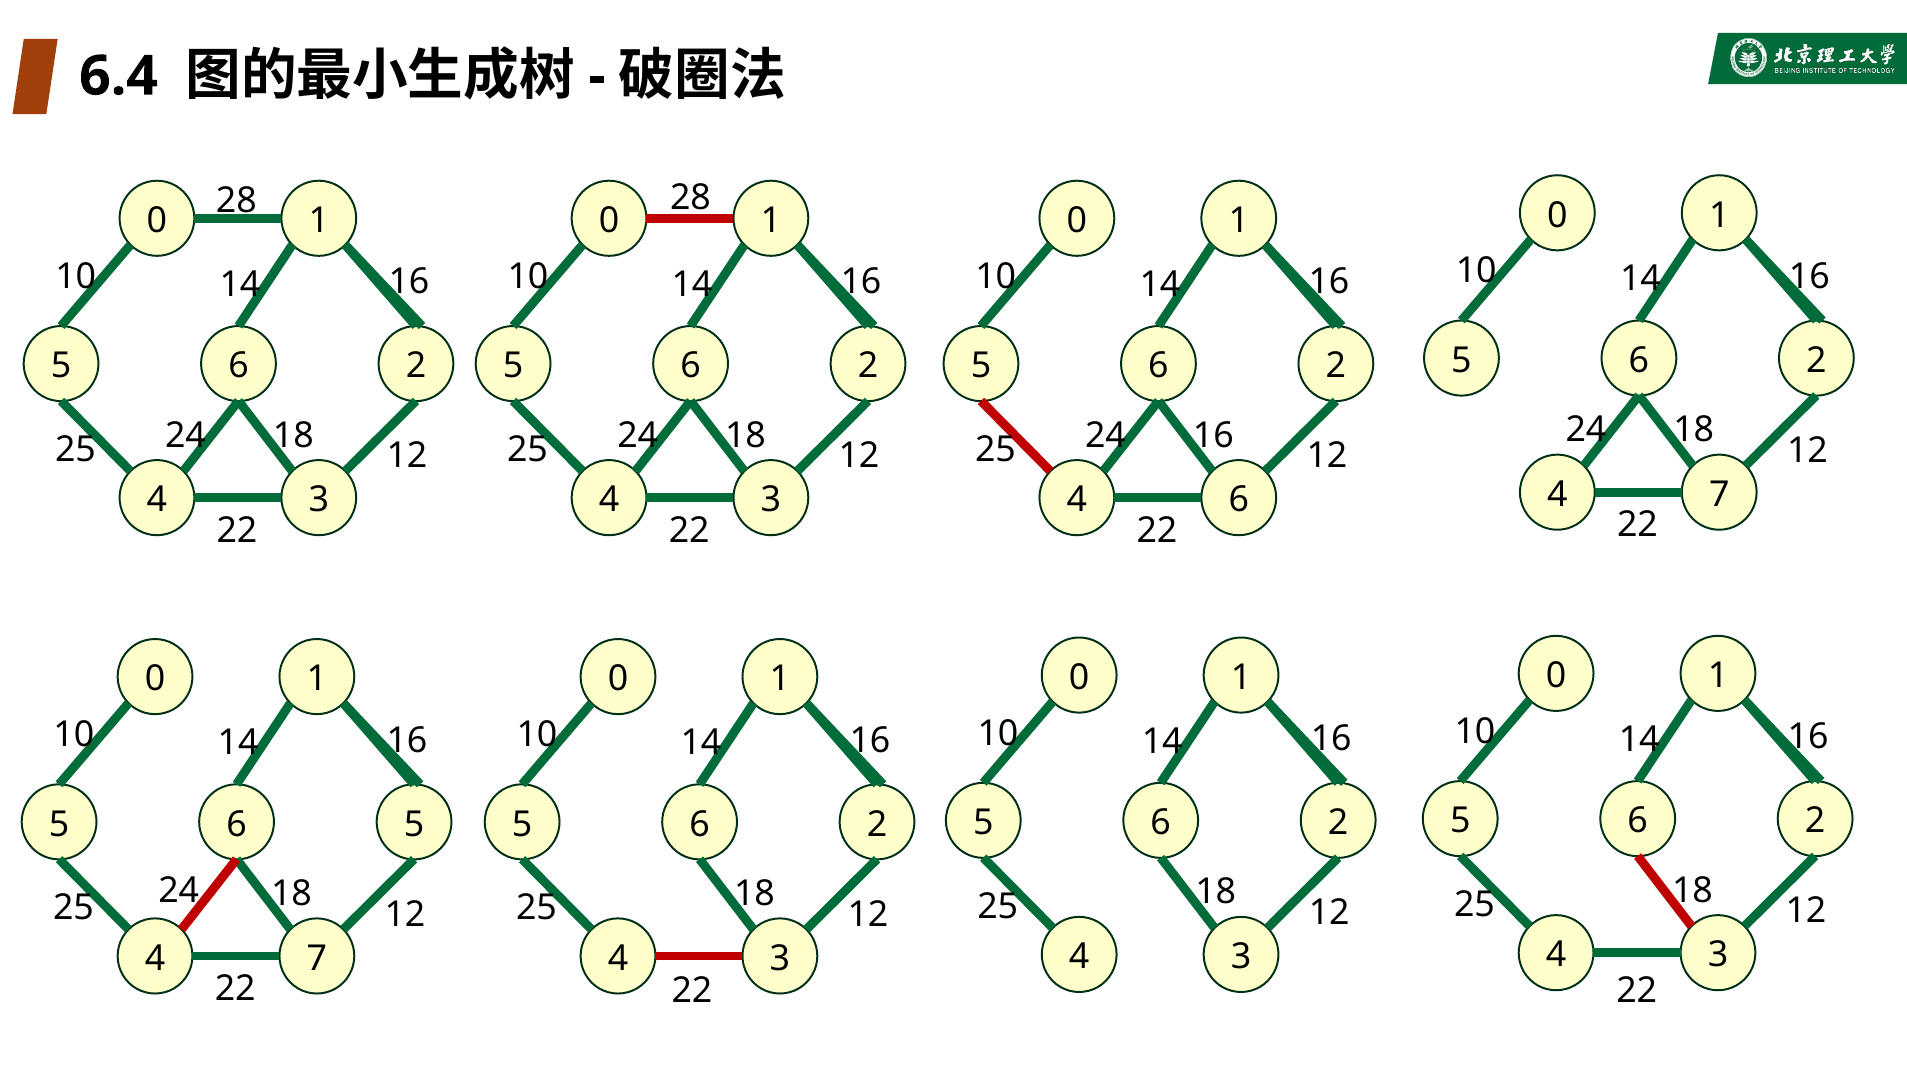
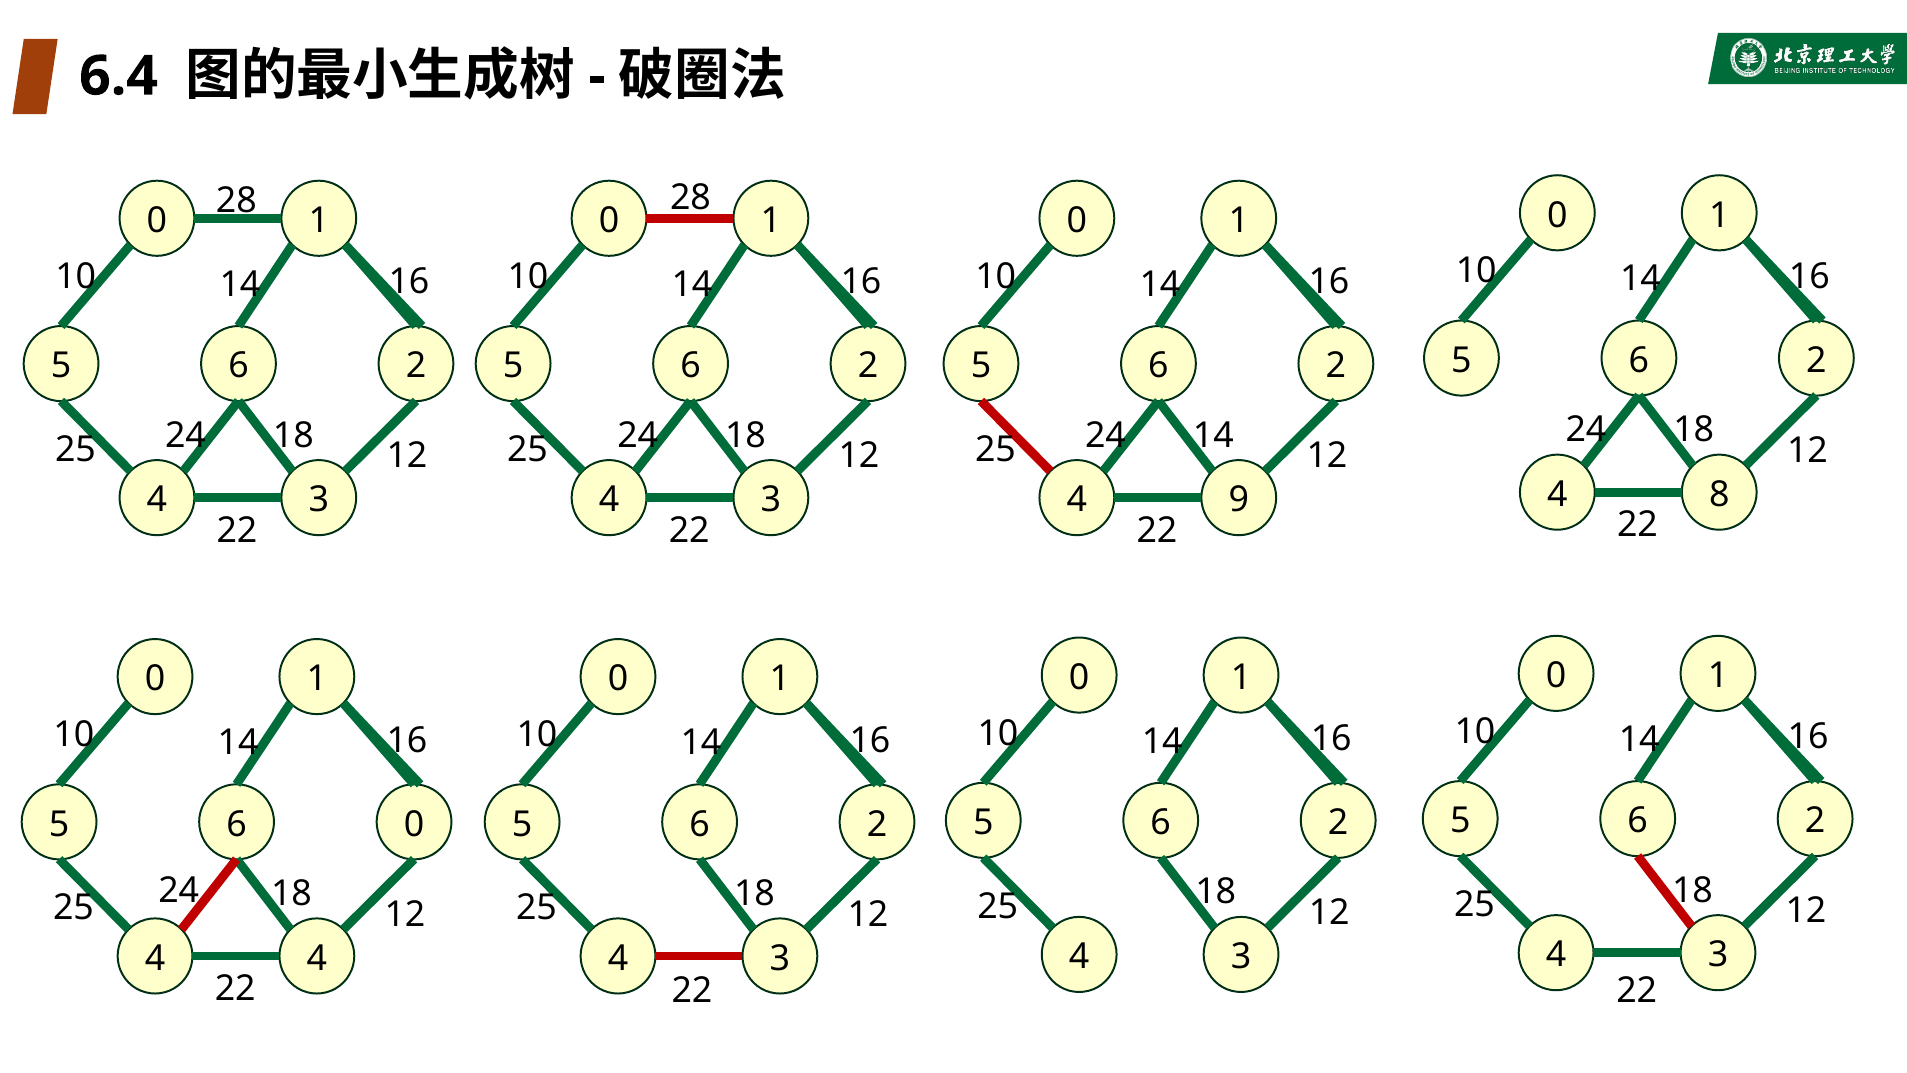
24 16: 16 -> 14 (1213, 435)
7: 7 -> 8 (1719, 494)
4 6: 6 -> 9 (1239, 500)
6 5: 5 -> 0 (414, 824)
7: 7 -> 4 (317, 958)
